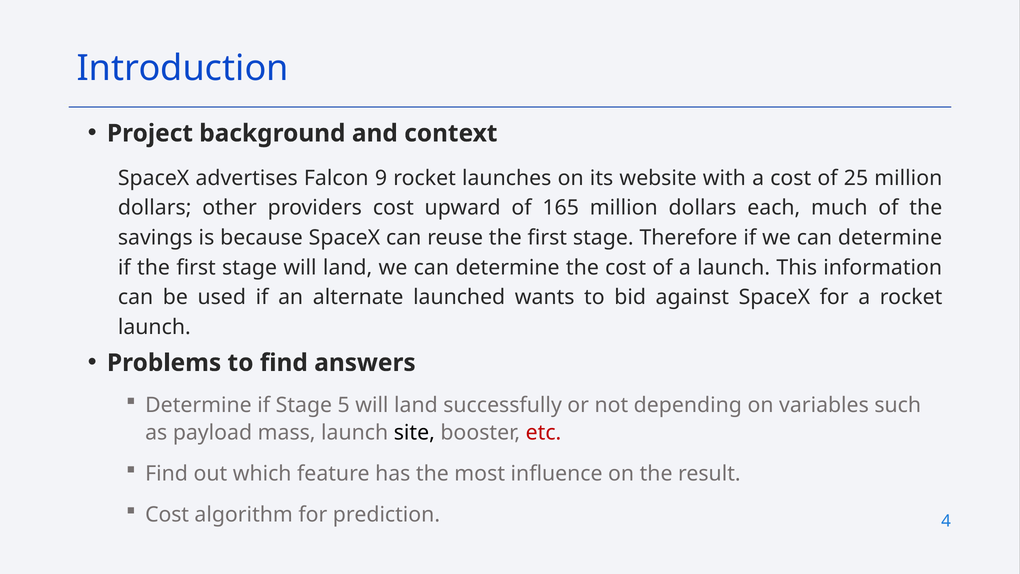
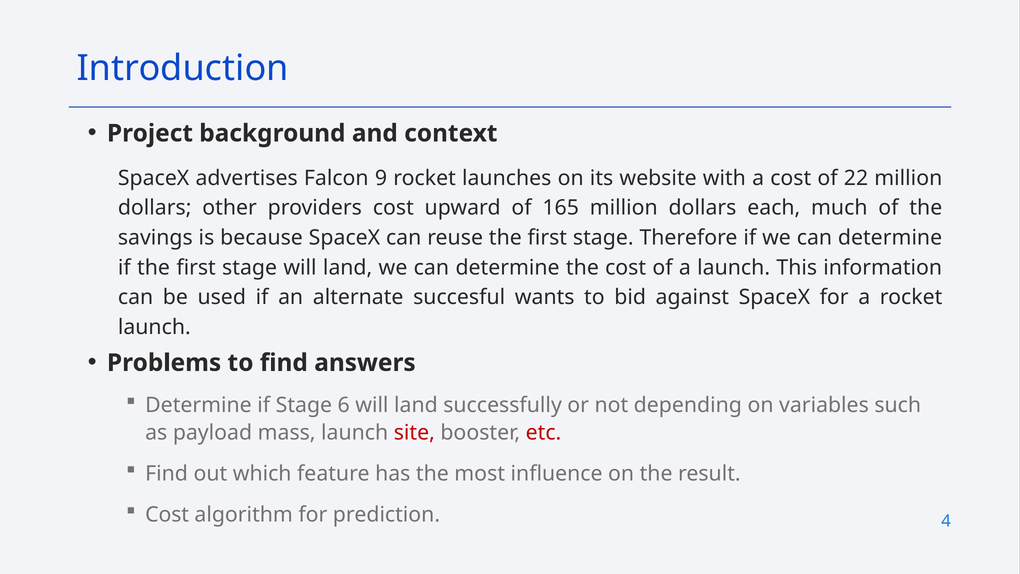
25: 25 -> 22 (856, 178)
launched: launched -> succesful (459, 297)
5: 5 -> 6 (344, 405)
site colour: black -> red (414, 433)
